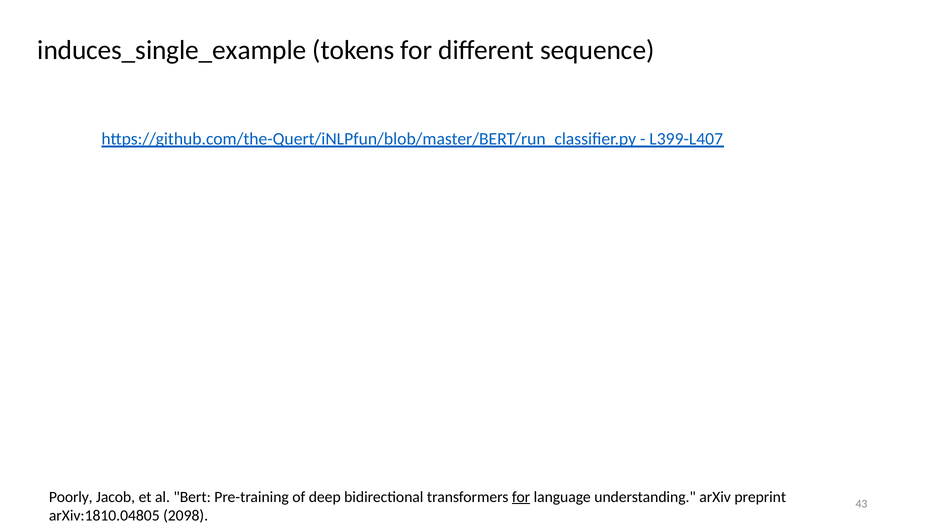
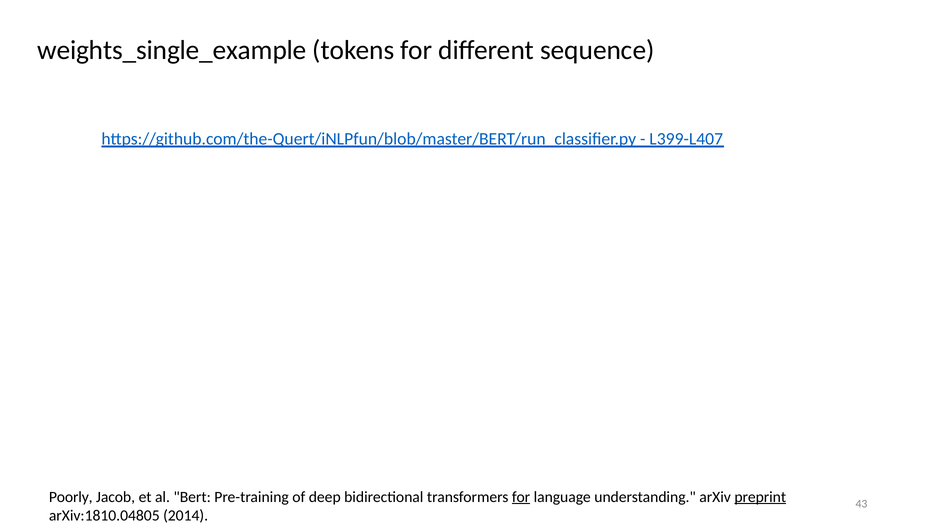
induces_single_example: induces_single_example -> weights_single_example (172, 50)
preprint underline: none -> present (760, 497)
2098: 2098 -> 2014 (186, 516)
